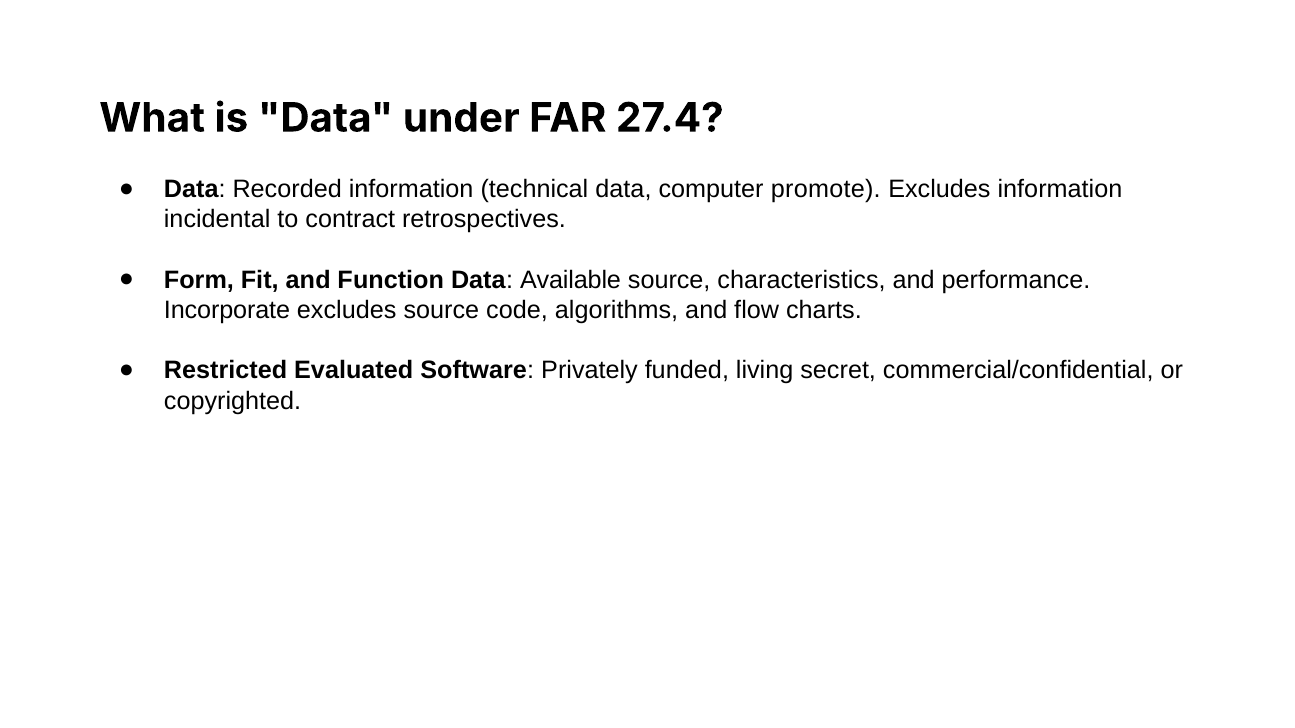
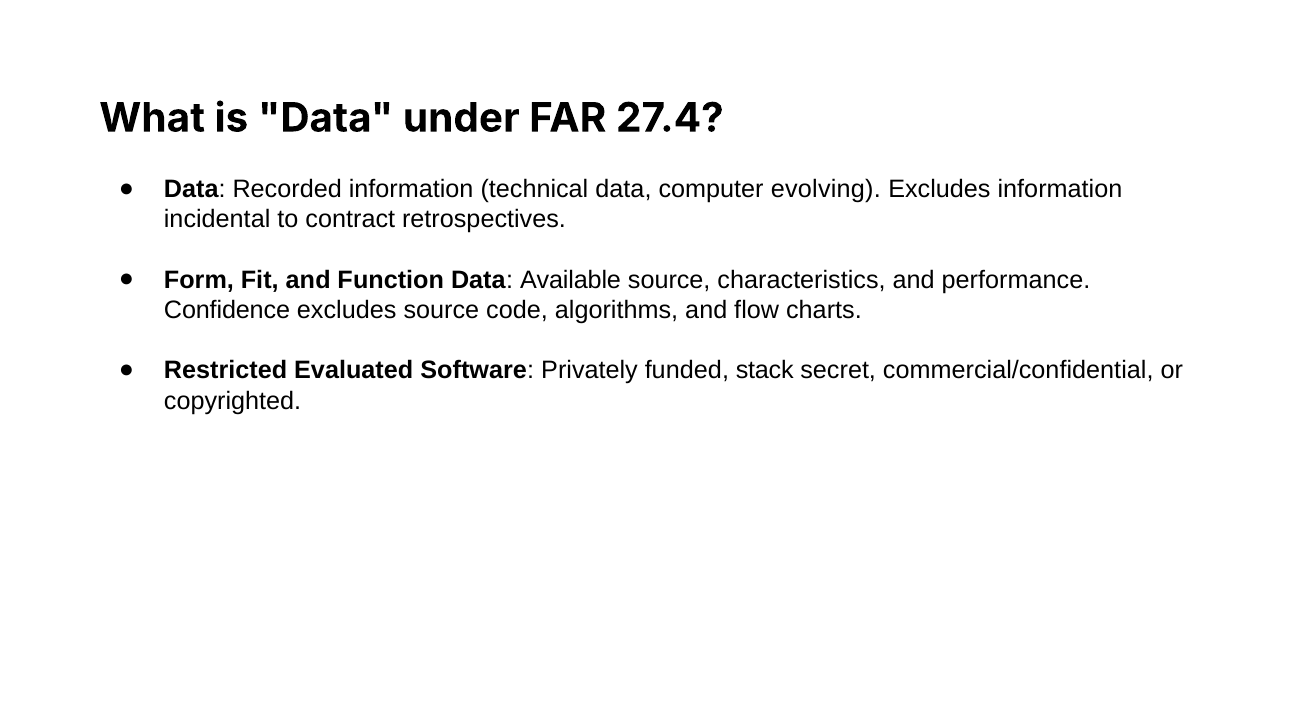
promote: promote -> evolving (826, 189)
Incorporate: Incorporate -> Confidence (227, 310)
living: living -> stack (765, 371)
